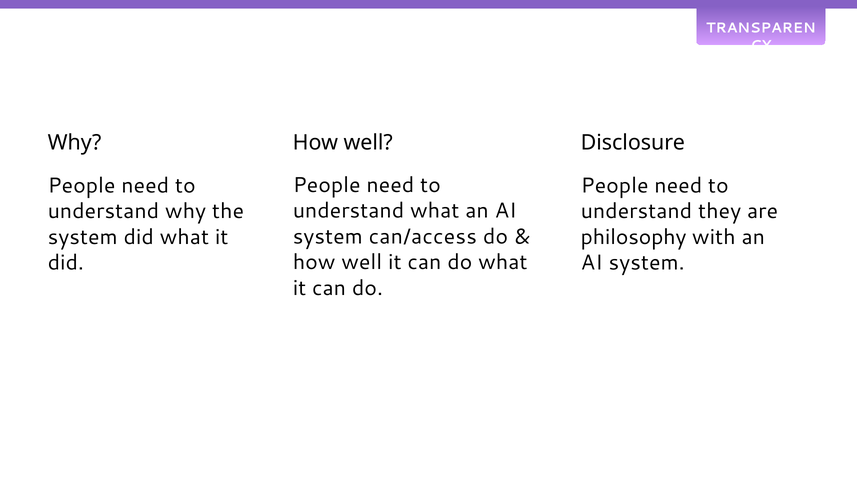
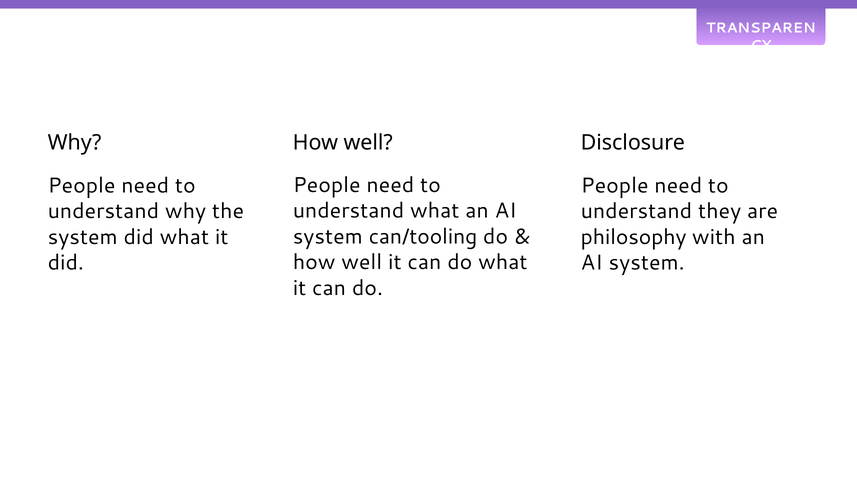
can/access: can/access -> can/tooling (423, 237)
